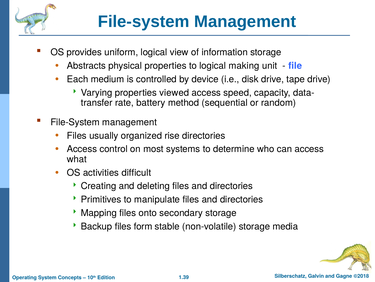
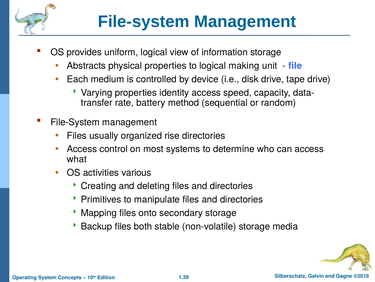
viewed: viewed -> identity (174, 92)
difficult: difficult -> various (136, 172)
form: form -> both (143, 226)
